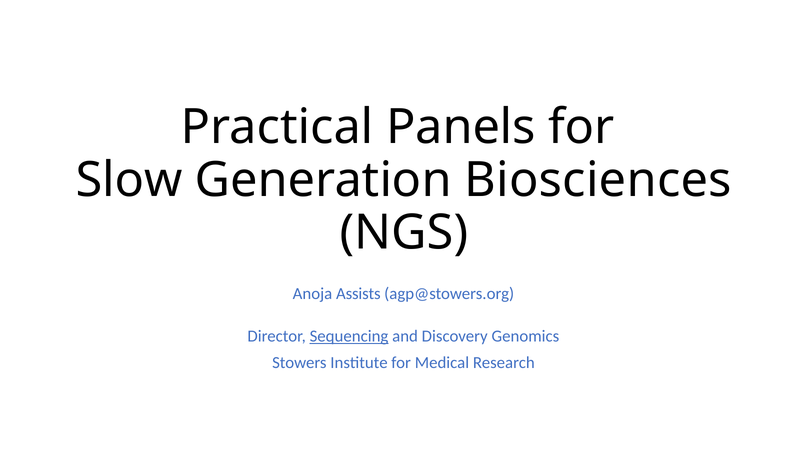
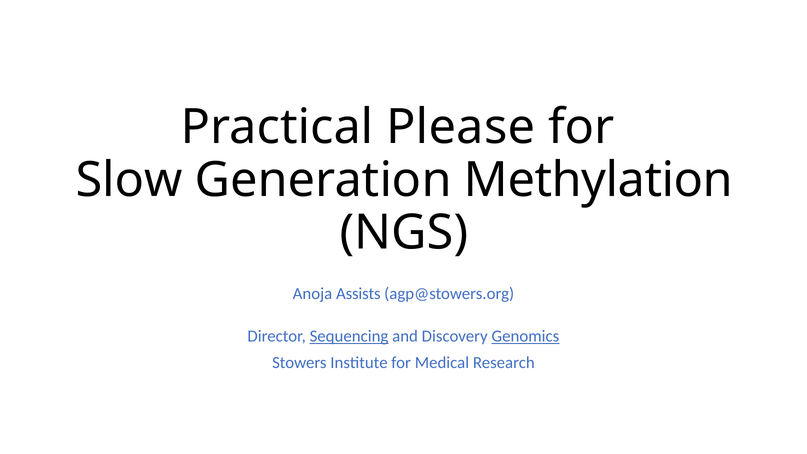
Panels: Panels -> Please (461, 127)
Biosciences: Biosciences -> Methylation (598, 180)
Genomics underline: none -> present (525, 336)
